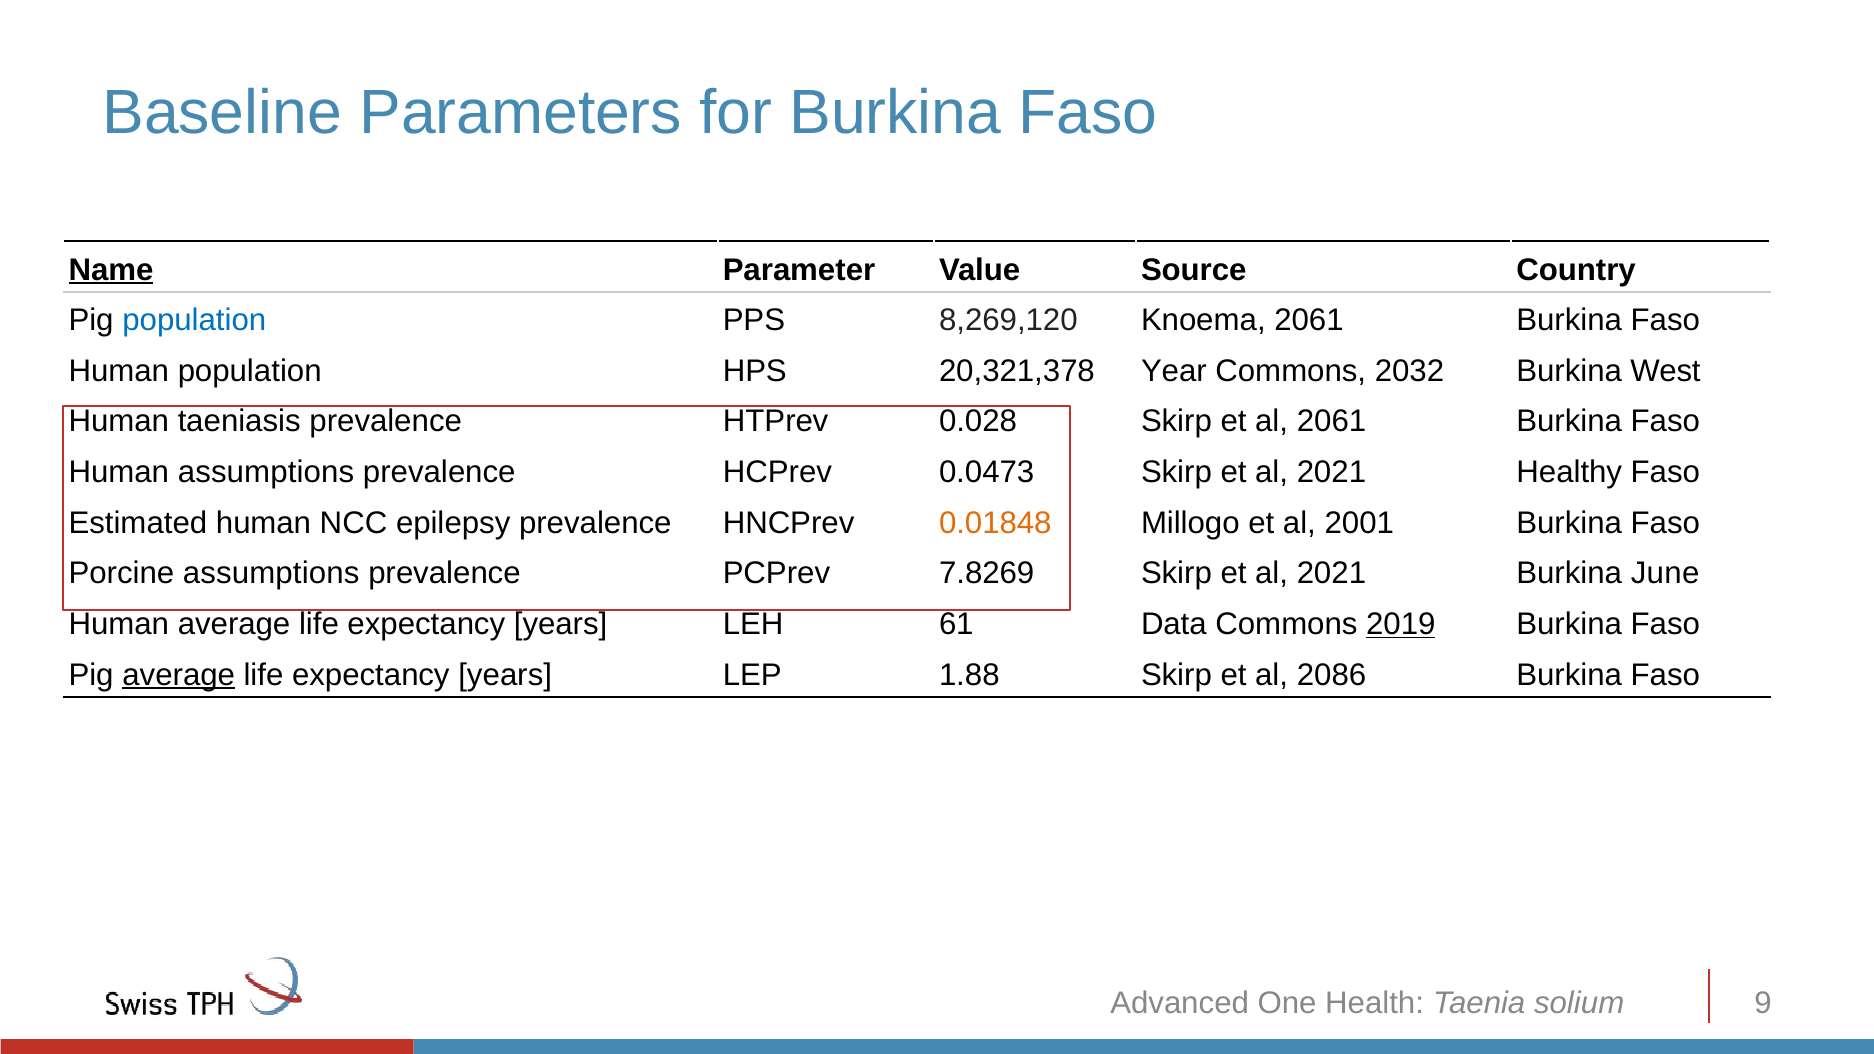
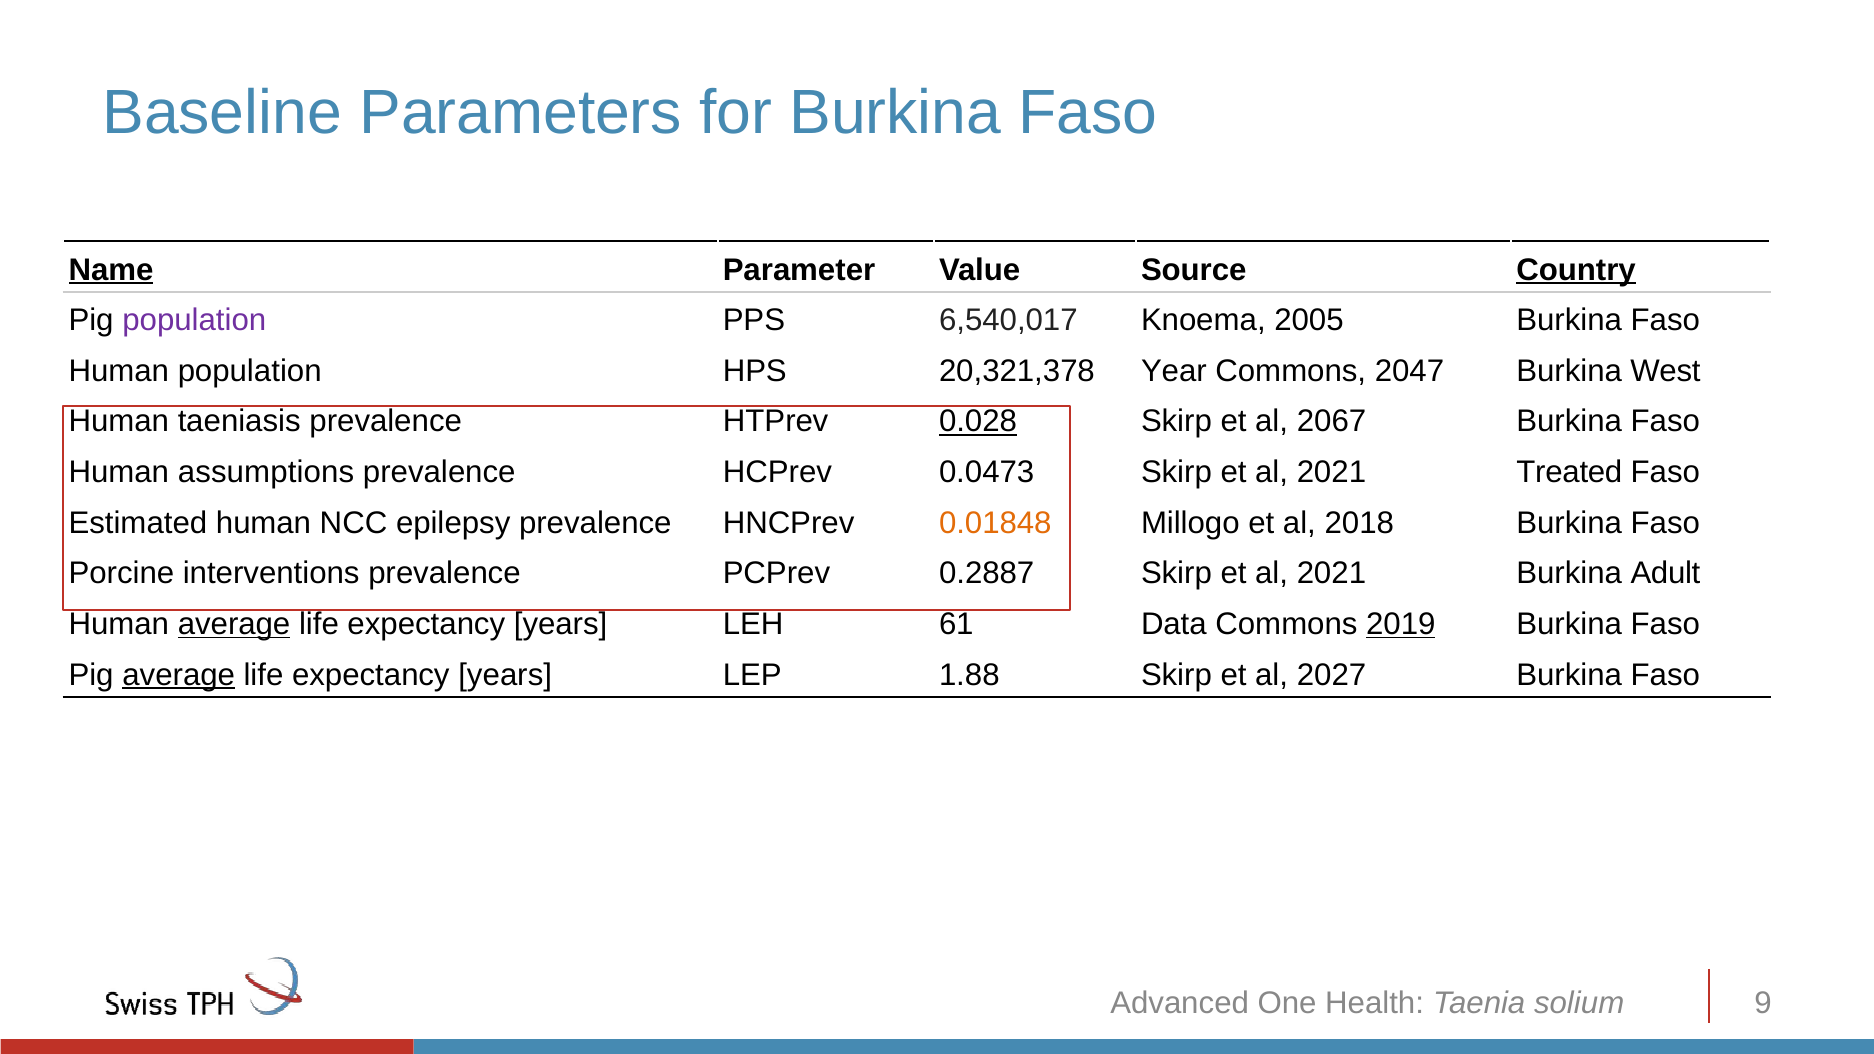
Country underline: none -> present (1576, 270)
population colour: blue -> purple (194, 321)
8,269,120: 8,269,120 -> 6,540,017 (1008, 321)
Knoema 2061: 2061 -> 2005 (1309, 321)
2032: 2032 -> 2047 (1409, 371)
0.028 underline: none -> present (978, 422)
al 2061: 2061 -> 2067 (1332, 422)
Healthy: Healthy -> Treated (1569, 472)
2001: 2001 -> 2018 (1359, 523)
Porcine assumptions: assumptions -> interventions (271, 574)
7.8269: 7.8269 -> 0.2887 (987, 574)
June: June -> Adult (1665, 574)
average underline: none -> present (234, 624)
2086: 2086 -> 2027 (1332, 675)
